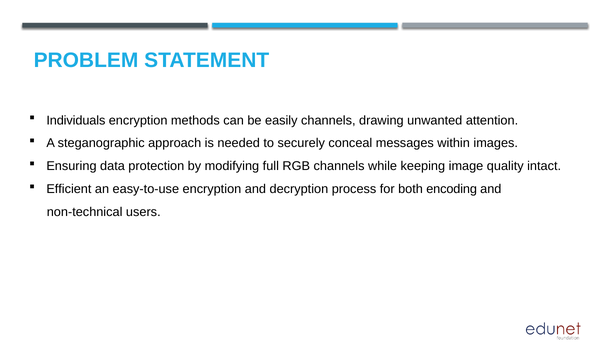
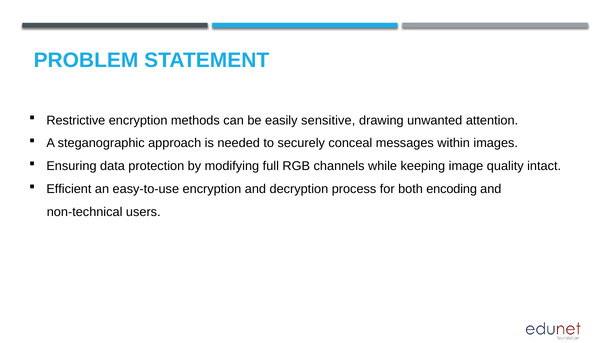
Individuals: Individuals -> Restrictive (76, 120)
easily channels: channels -> sensitive (328, 120)
